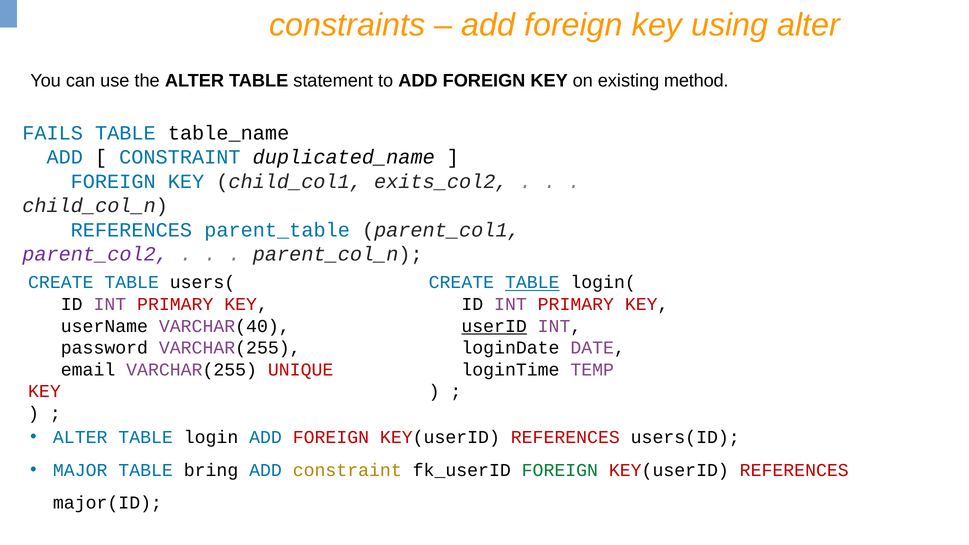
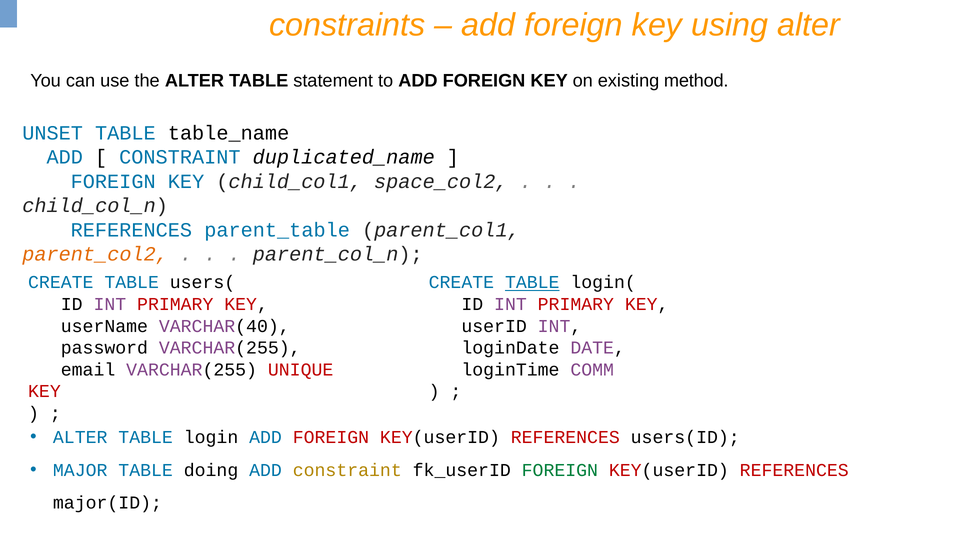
FAILS: FAILS -> UNSET (53, 133)
exits_col2: exits_col2 -> space_col2 (441, 181)
parent_col2 colour: purple -> orange (95, 254)
userID underline: present -> none (494, 326)
TEMP: TEMP -> COMM (592, 370)
bring: bring -> doing (211, 470)
